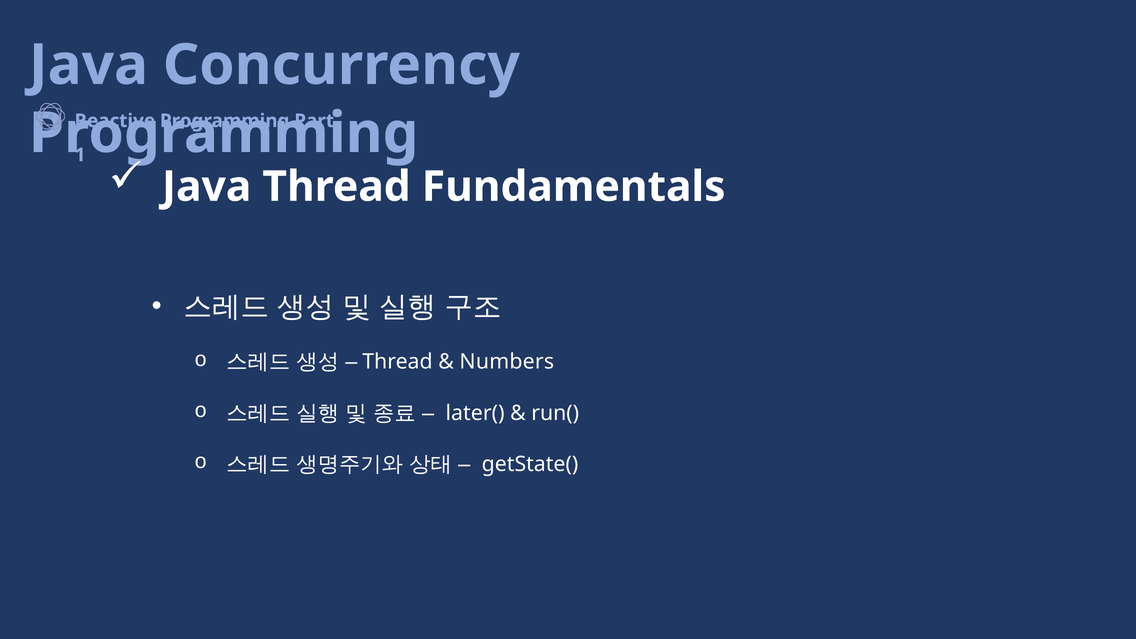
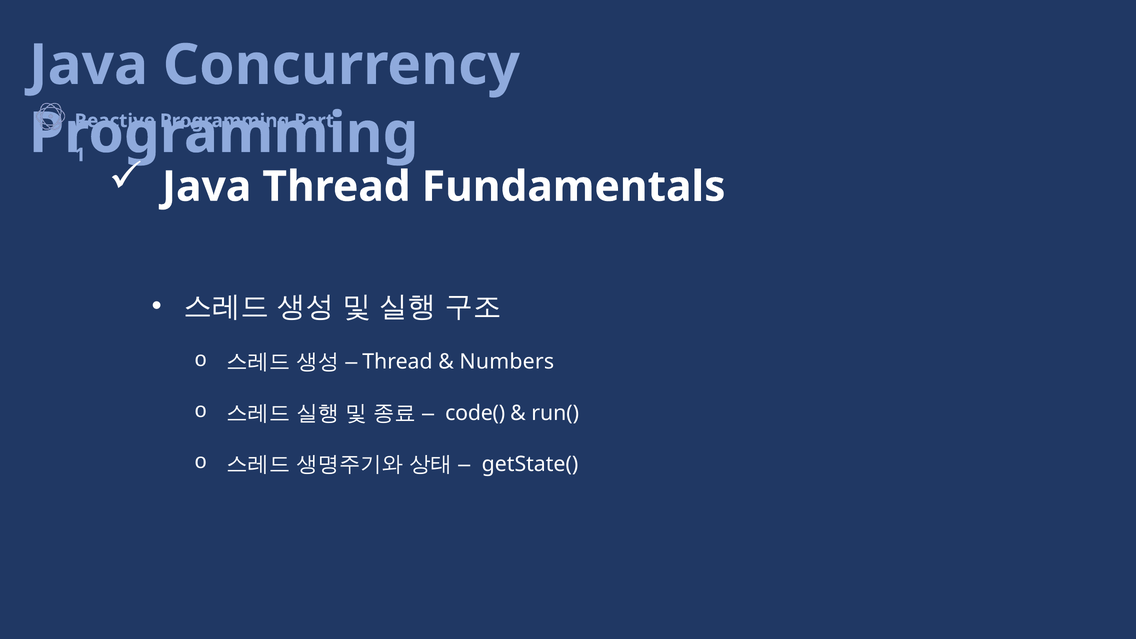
later(: later( -> code( (475, 413)
